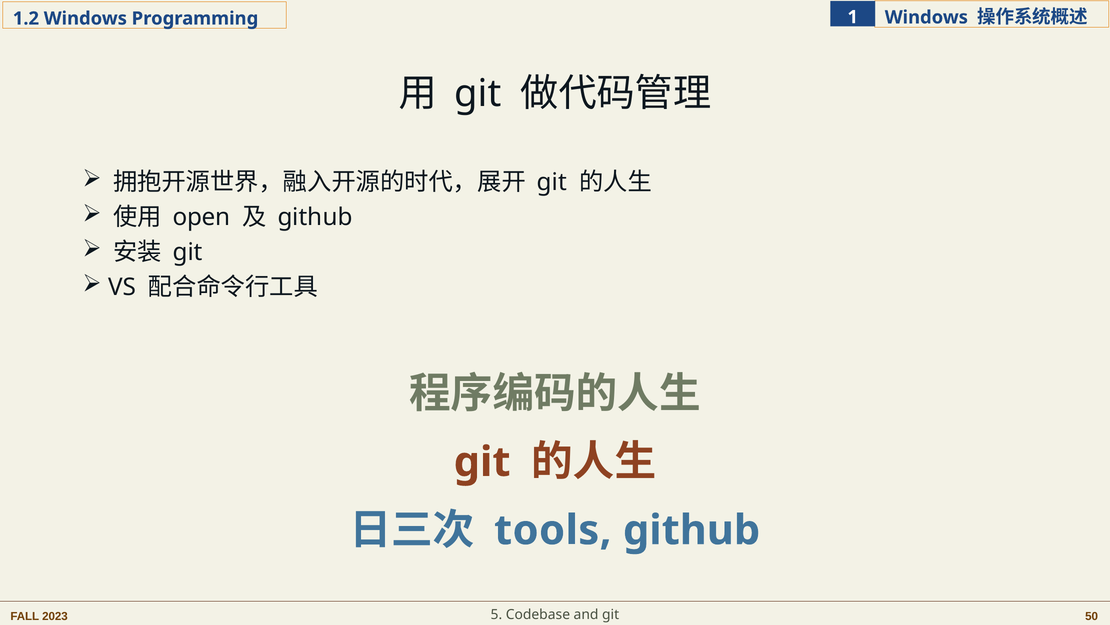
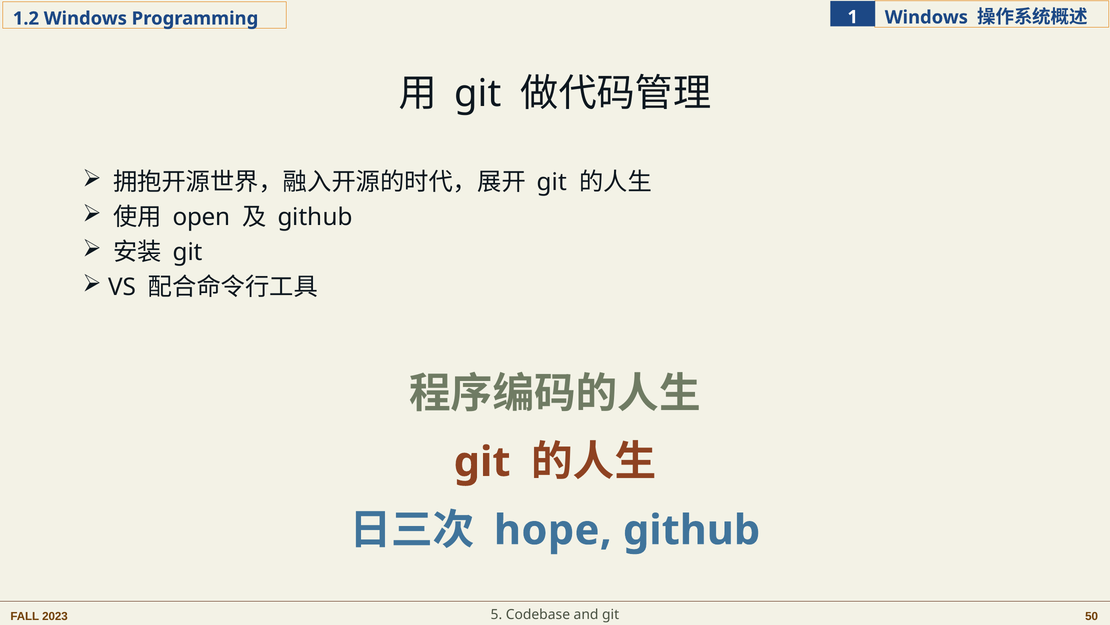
tools: tools -> hope (553, 530)
